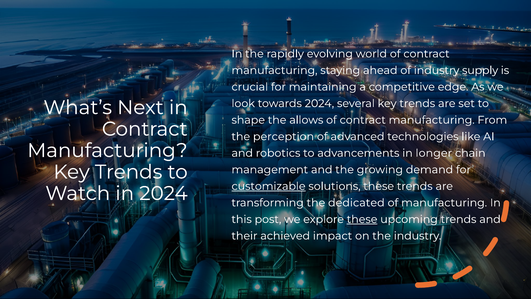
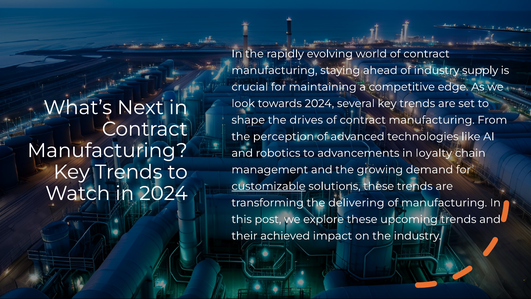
allows: allows -> drives (306, 120)
longer: longer -> loyalty (434, 153)
dedicated: dedicated -> delivering (356, 203)
these underline: present -> none (362, 219)
